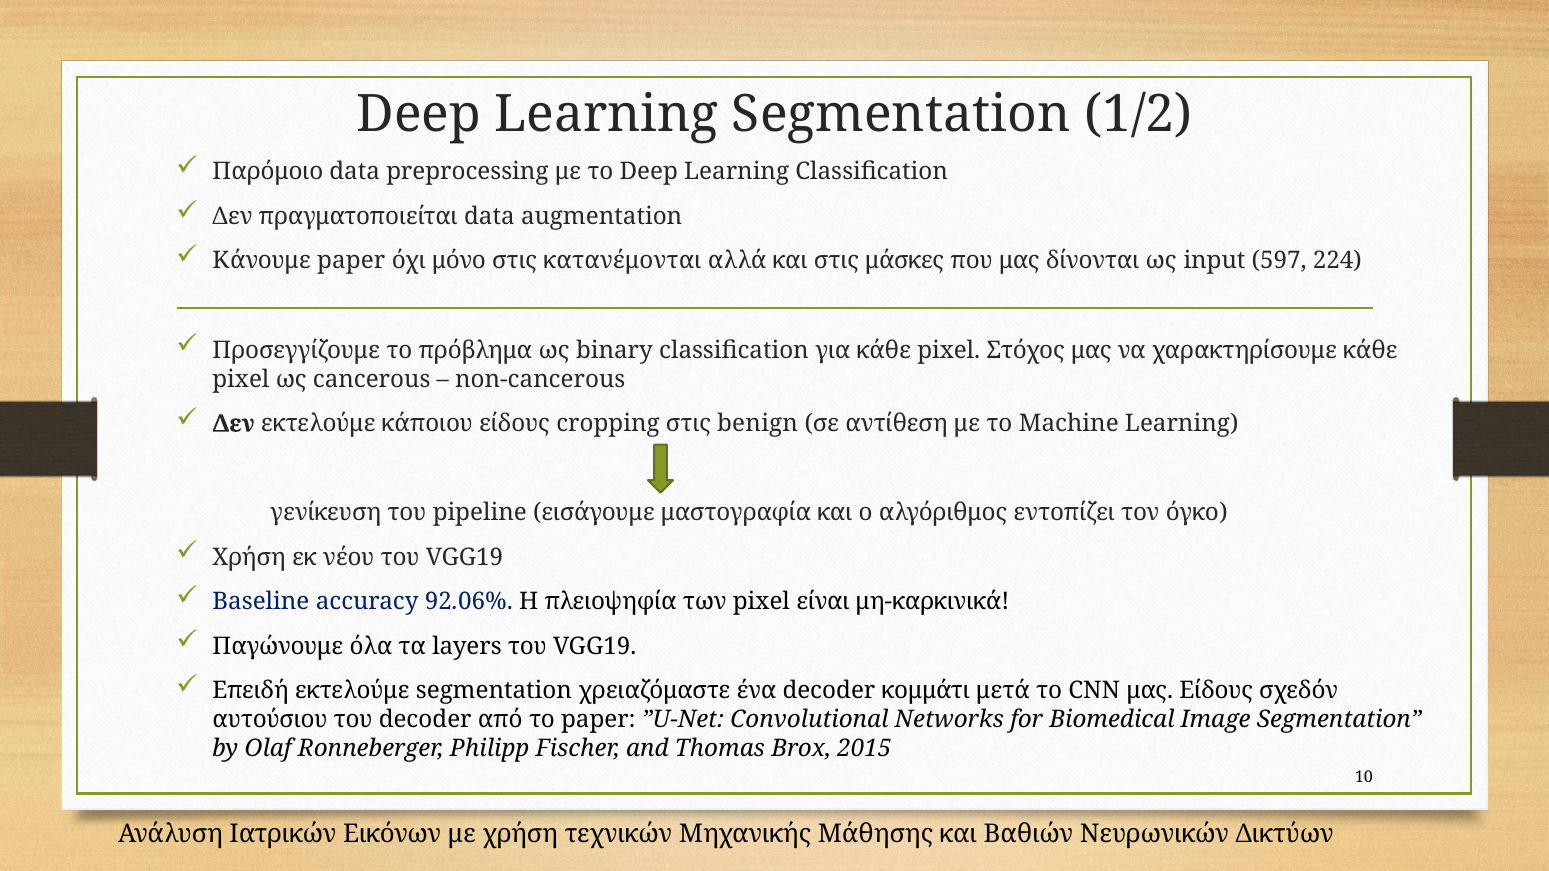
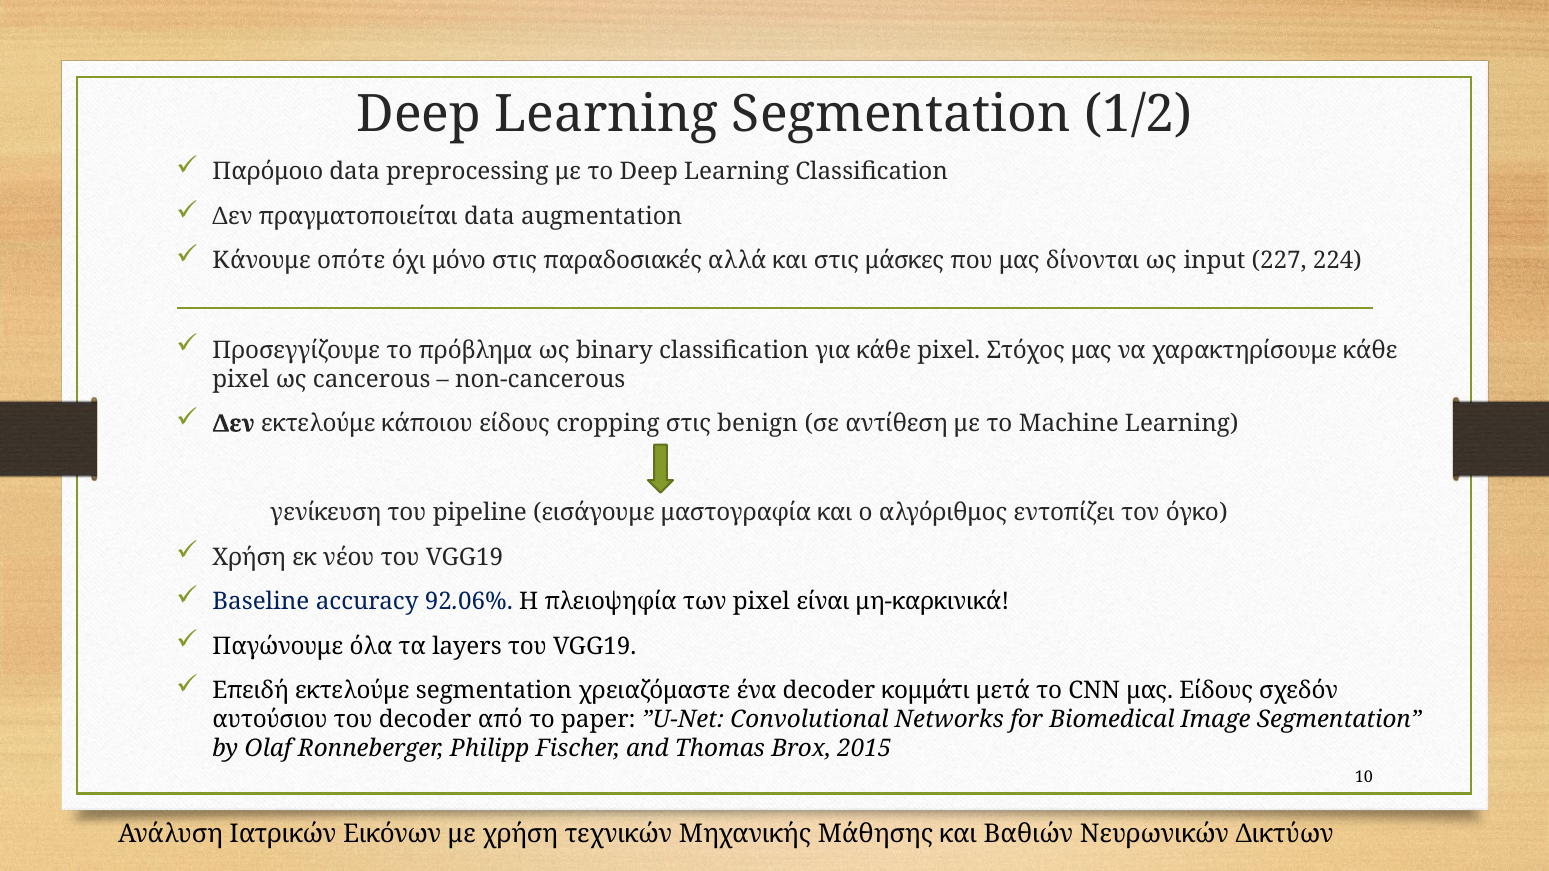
Κάνουμε paper: paper -> οπότε (351, 261)
κατανέμονται: κατανέμονται -> παραδοσιακές (623, 261)
597: 597 -> 227 (1279, 261)
